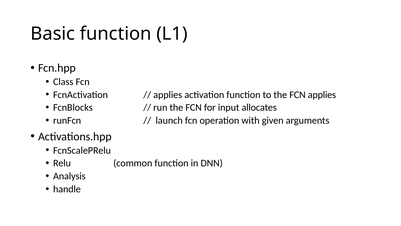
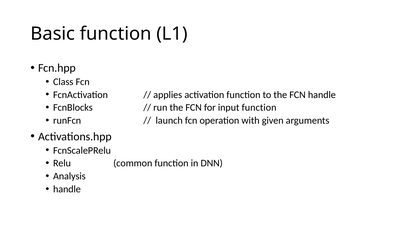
FCN applies: applies -> handle (322, 95)
input allocates: allocates -> function (259, 107)
